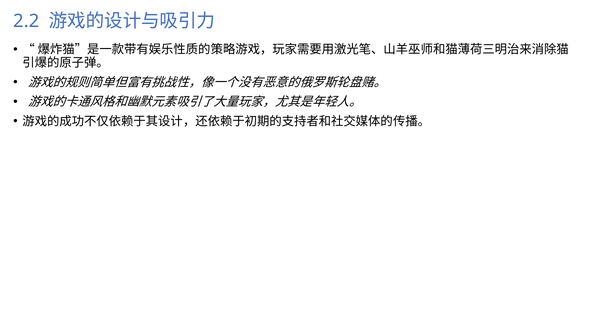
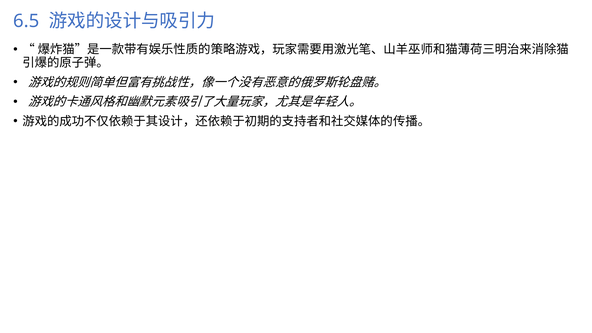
2.2: 2.2 -> 6.5 (26, 21)
